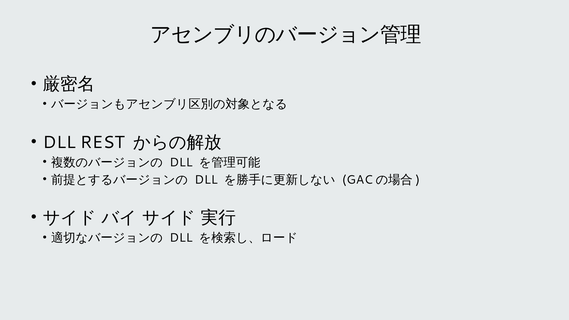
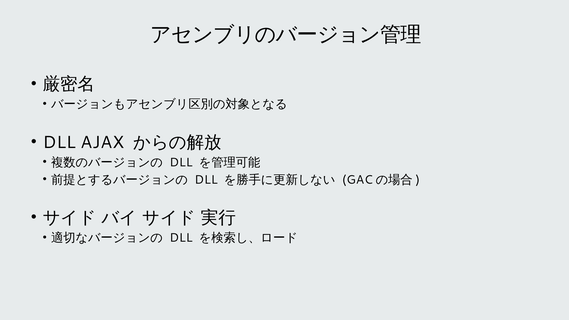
REST: REST -> AJAX (102, 142)
